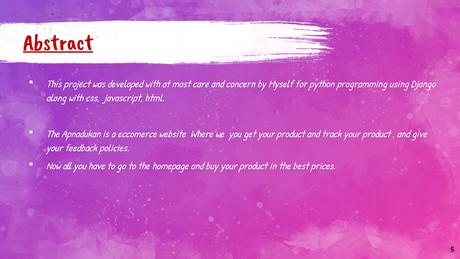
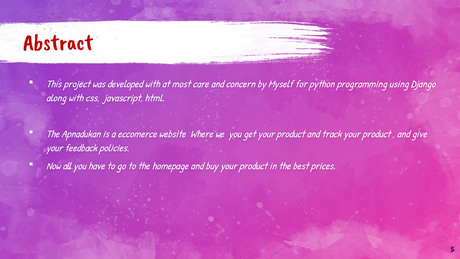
Abstract underline: present -> none (58, 42)
